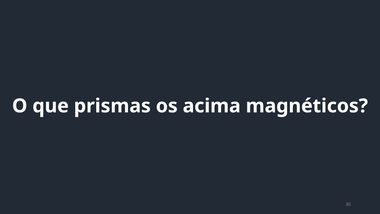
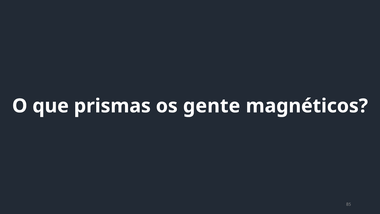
acima: acima -> gente (212, 106)
